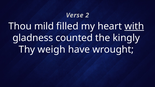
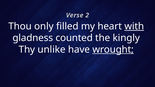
mild: mild -> only (44, 26)
weigh: weigh -> unlike (52, 50)
wrought underline: none -> present (113, 50)
